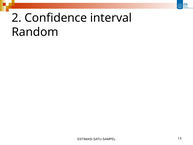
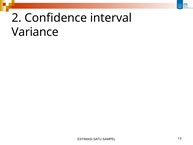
Random: Random -> Variance (35, 32)
